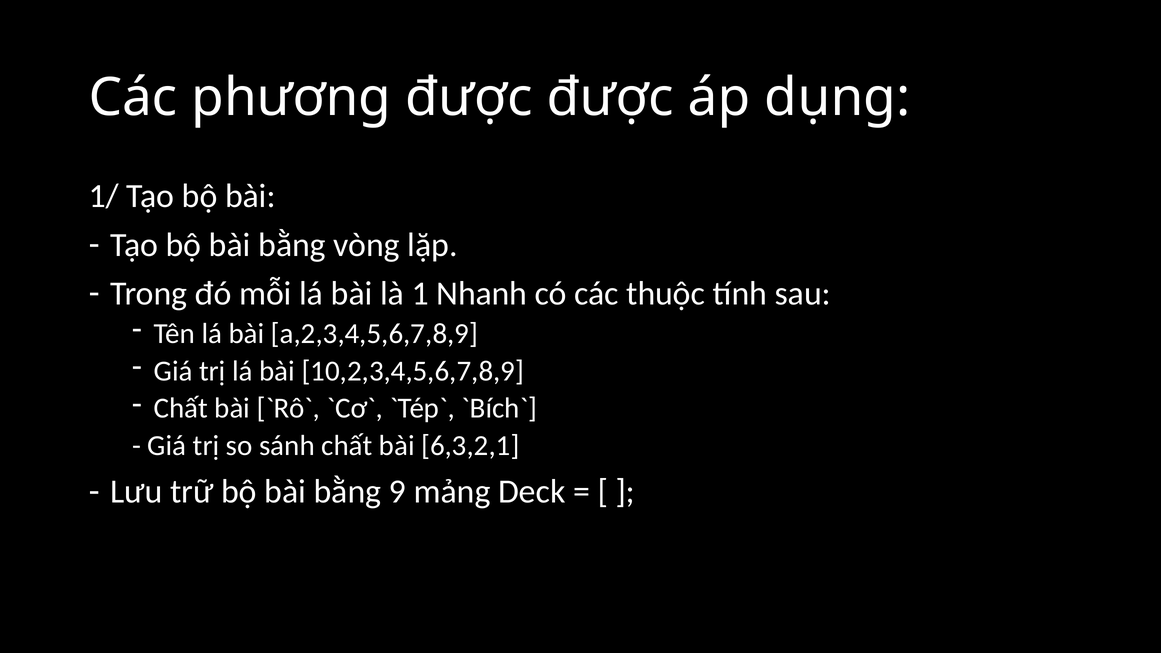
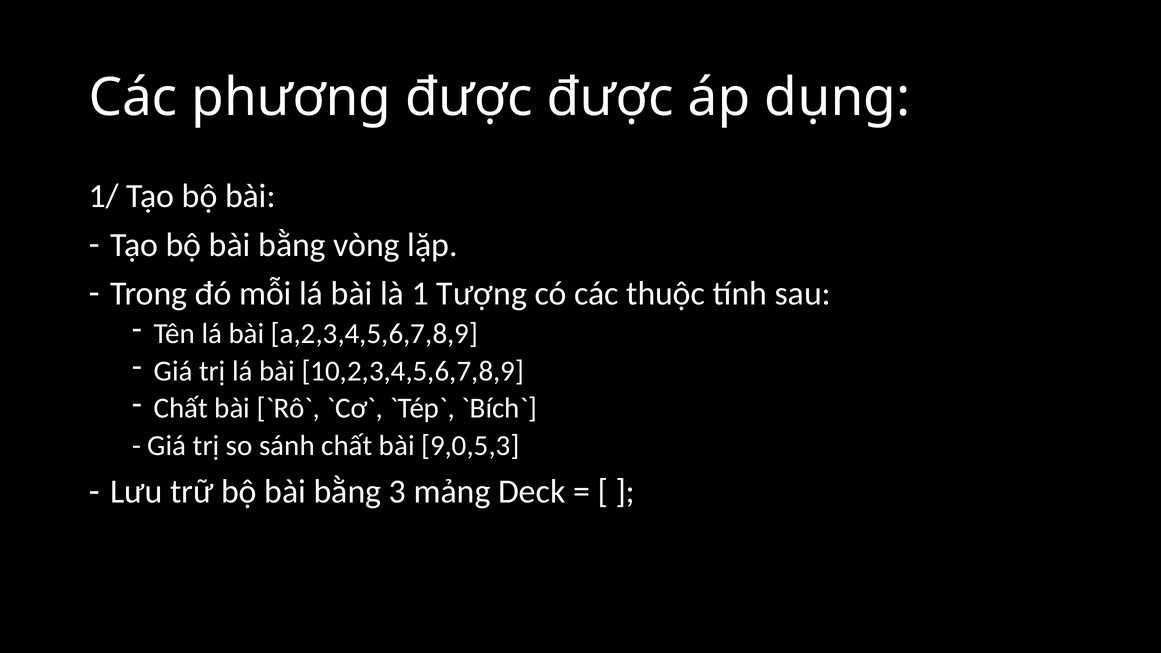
Nhanh: Nhanh -> Tượng (482, 294)
6,3,2,1: 6,3,2,1 -> 9,0,5,3 (470, 446)
9: 9 -> 3 (397, 492)
